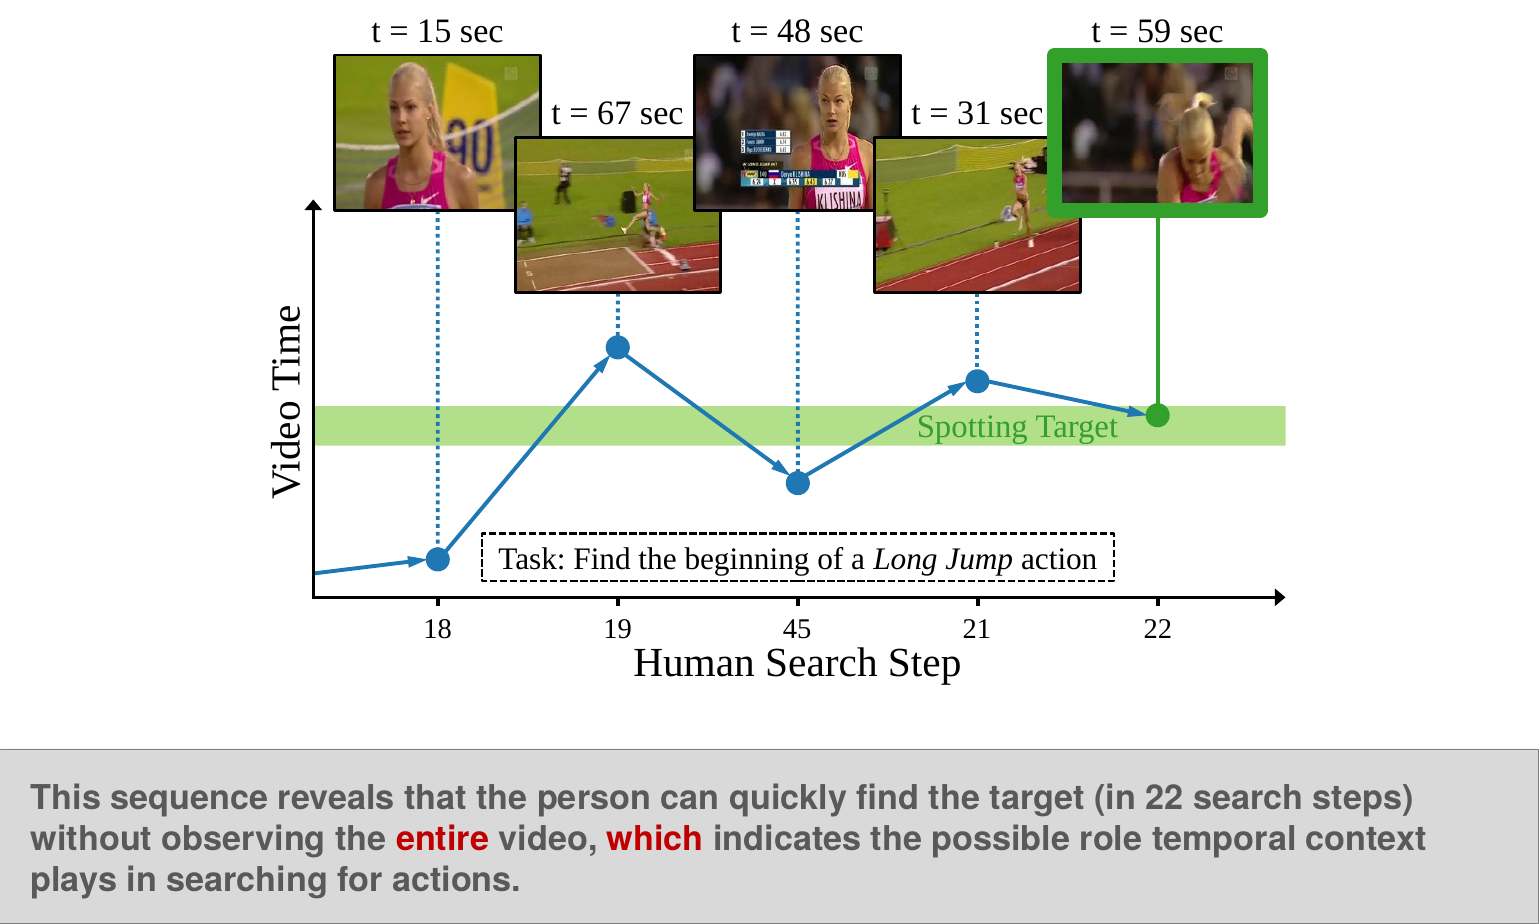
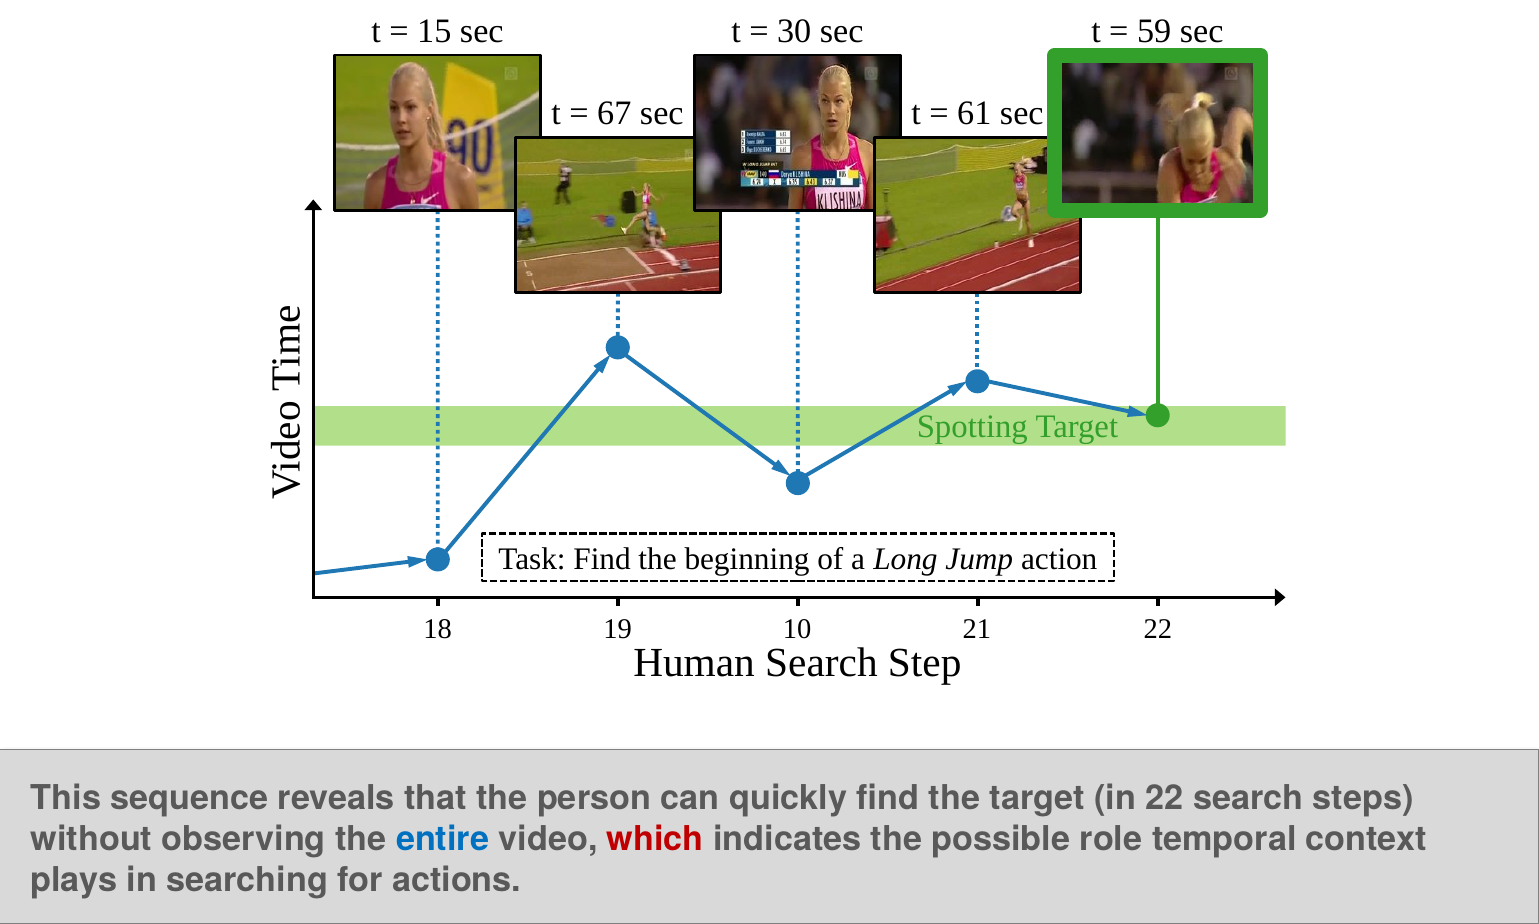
48: 48 -> 30 (794, 31)
31: 31 -> 61 (974, 113)
45: 45 -> 10 (797, 628)
entire colour: red -> blue (443, 839)
